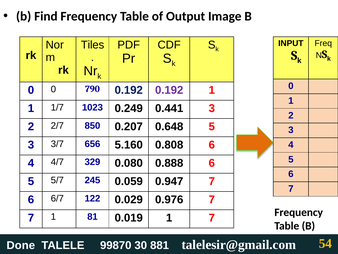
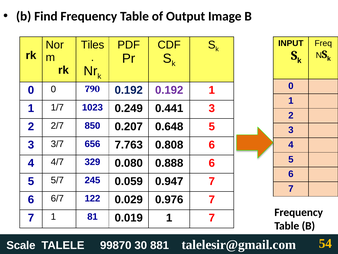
5.160: 5.160 -> 7.763 (129, 145)
Done: Done -> Scale (21, 245)
